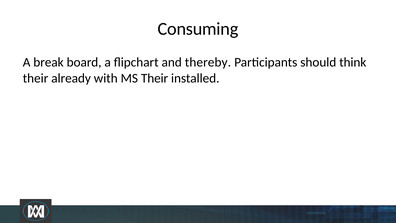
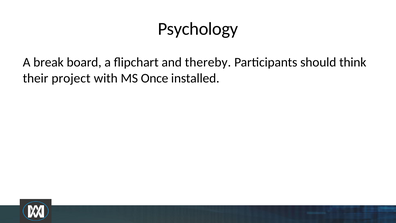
Consuming: Consuming -> Psychology (198, 29)
already: already -> project (71, 78)
MS Their: Their -> Once (155, 78)
